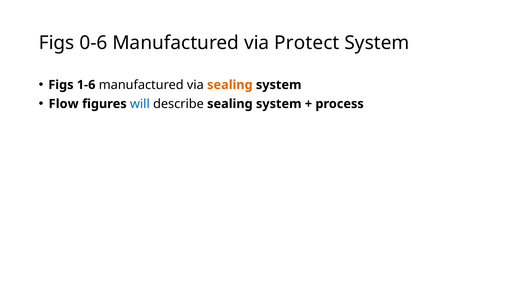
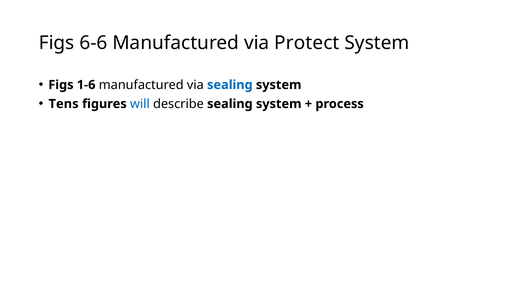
0-6: 0-6 -> 6-6 (93, 43)
sealing colour: orange -> blue (230, 85)
Flow: Flow -> Tens (64, 104)
